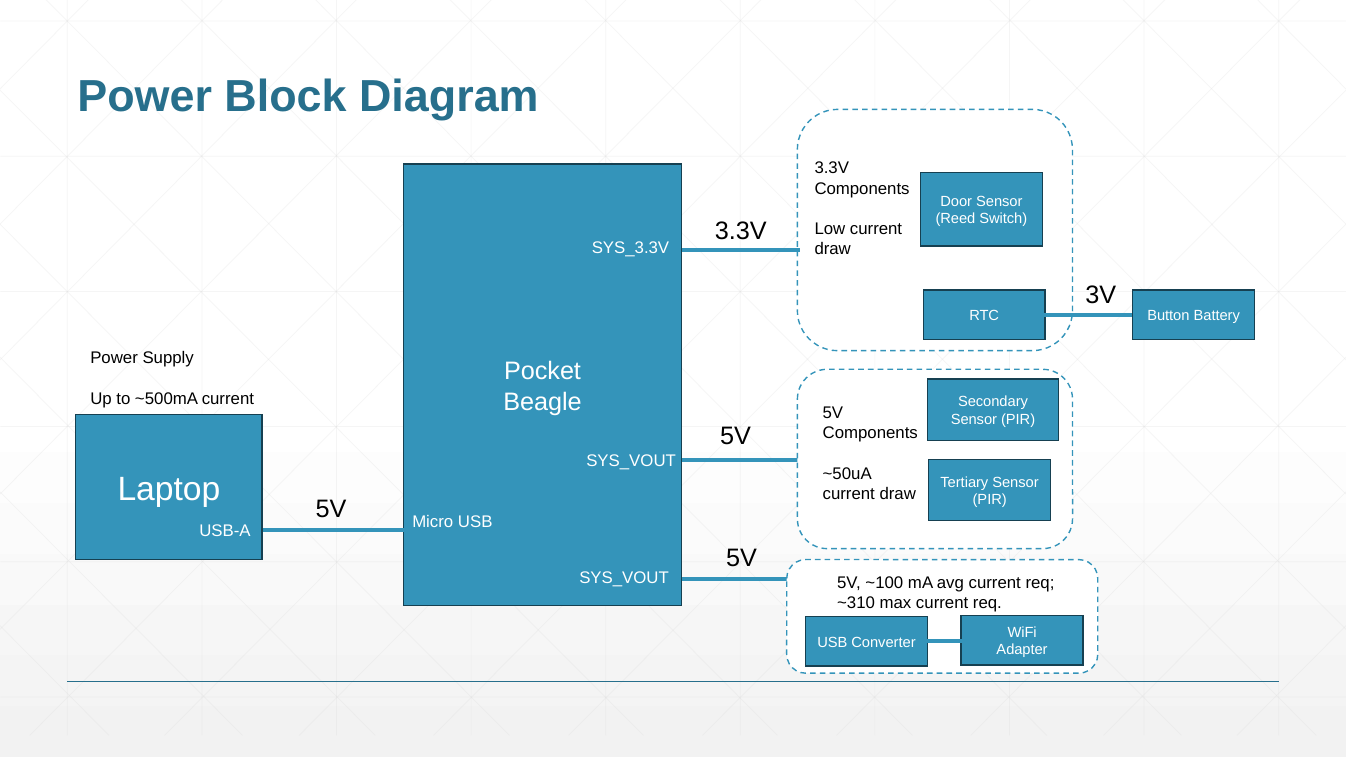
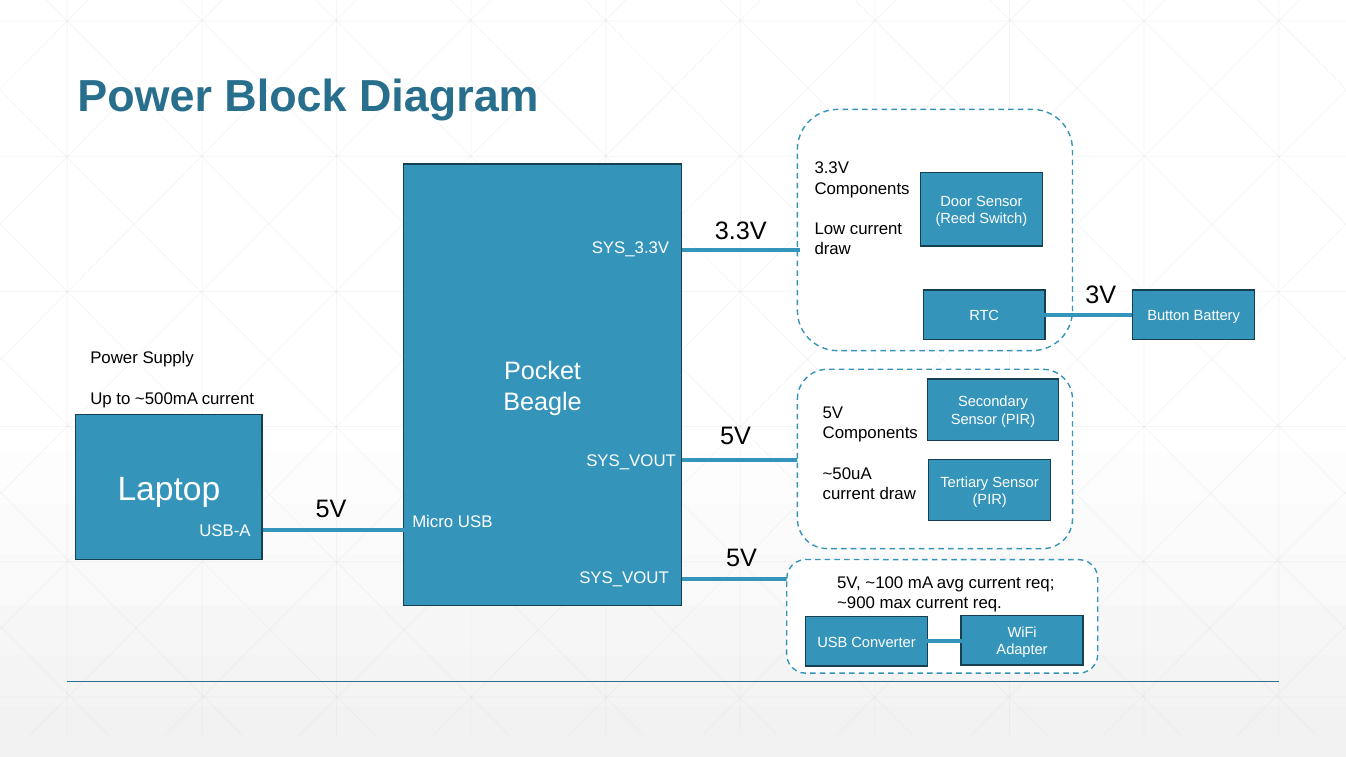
~310: ~310 -> ~900 (856, 603)
